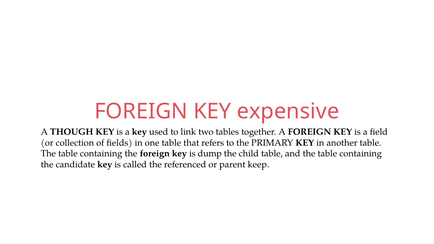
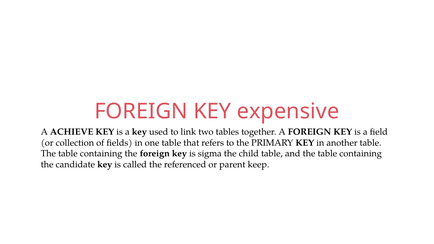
THOUGH: THOUGH -> ACHIEVE (72, 132)
dump: dump -> sigma (210, 154)
